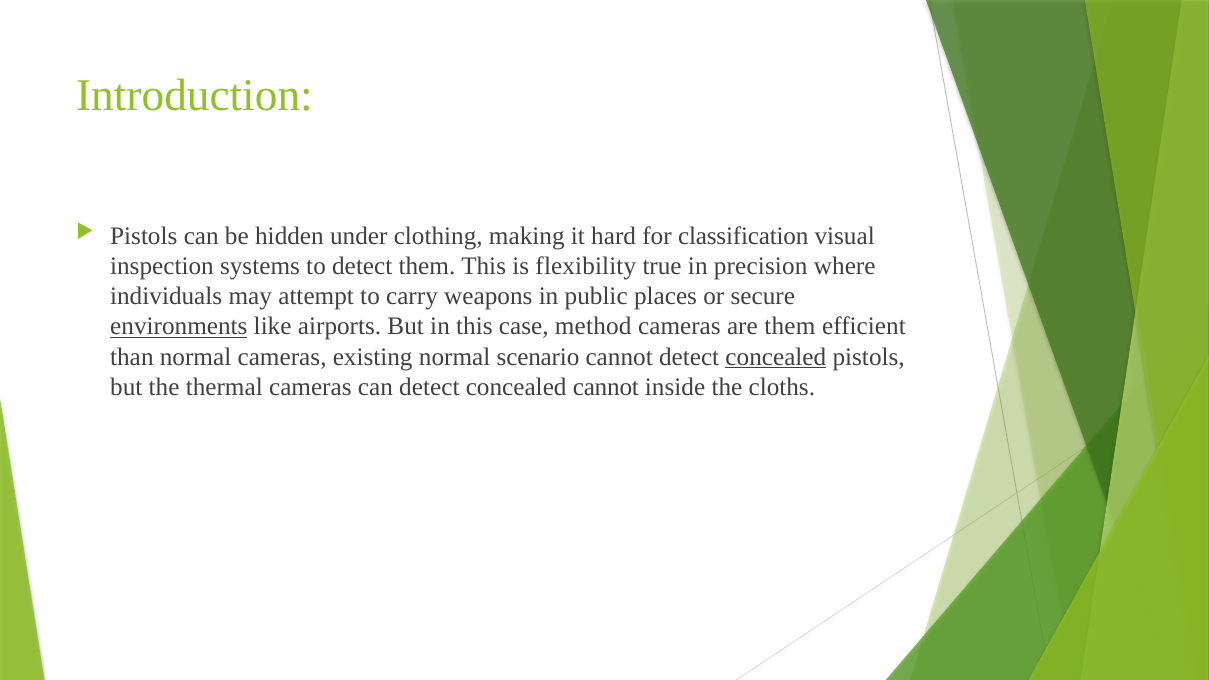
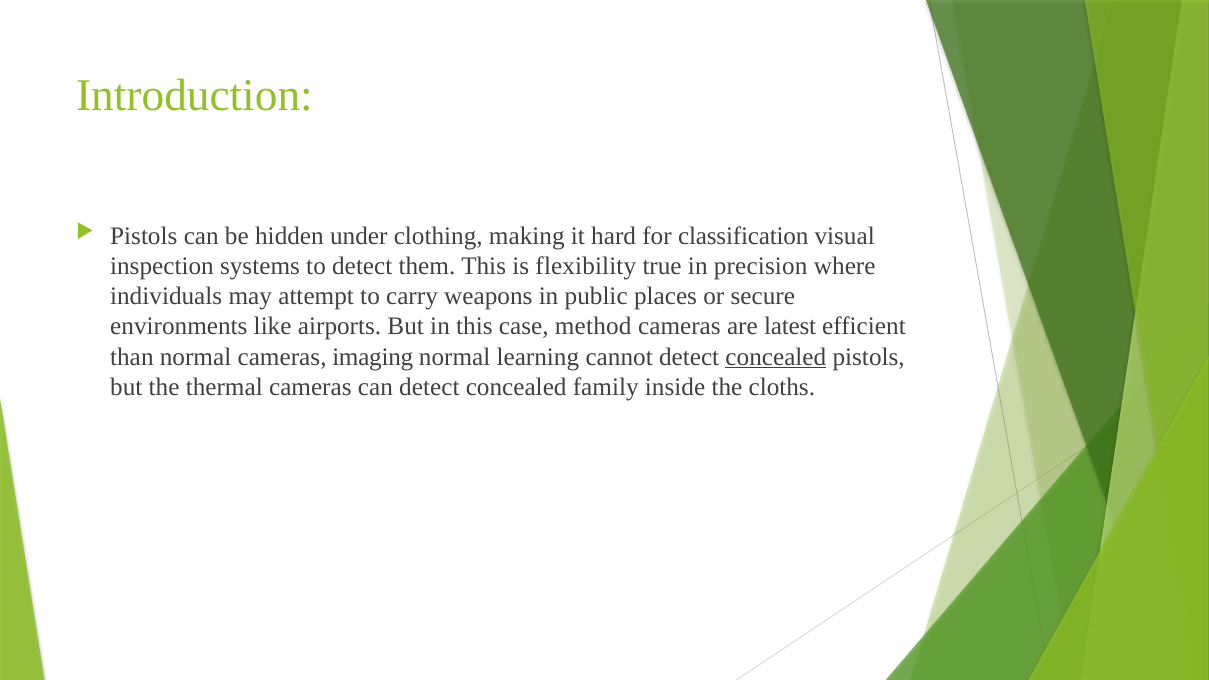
environments underline: present -> none (179, 327)
are them: them -> latest (790, 327)
existing: existing -> imaging (373, 357)
scenario: scenario -> learning (538, 357)
concealed cannot: cannot -> family (606, 387)
